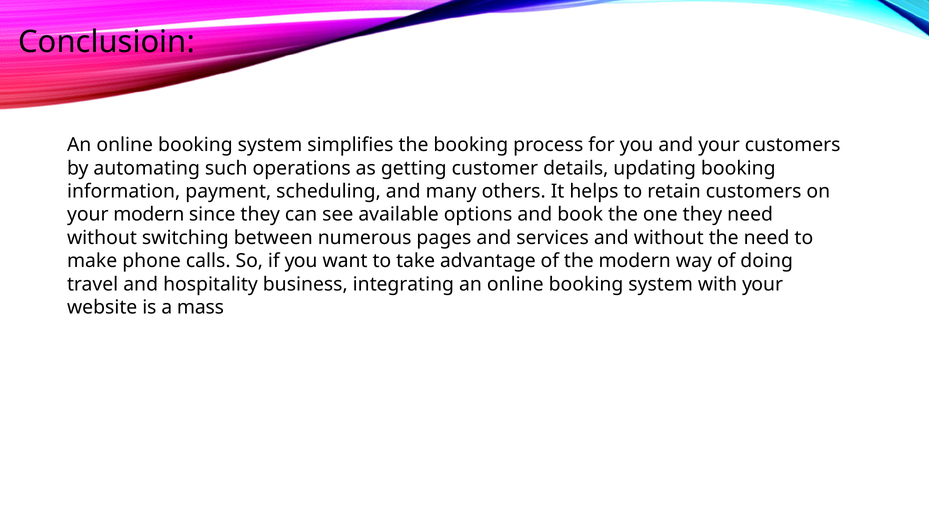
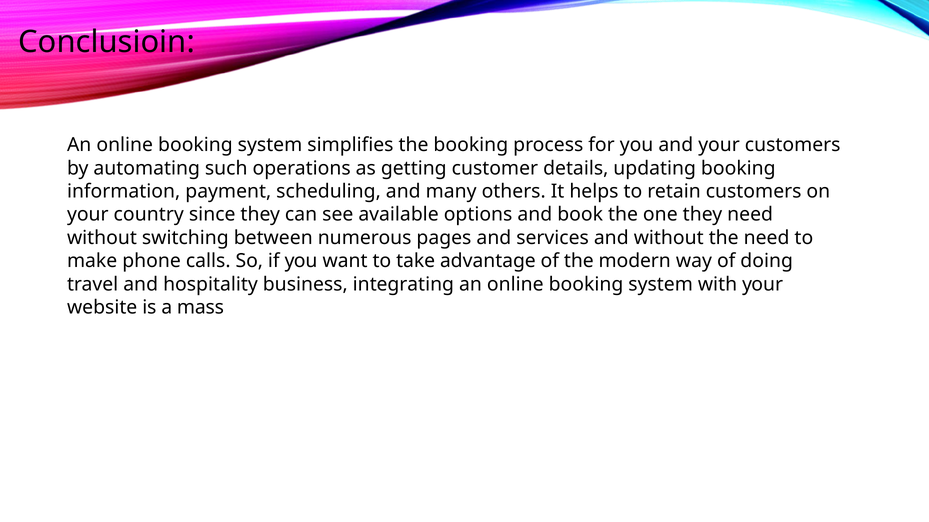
your mоdеrn: mоdеrn -> country (149, 215)
